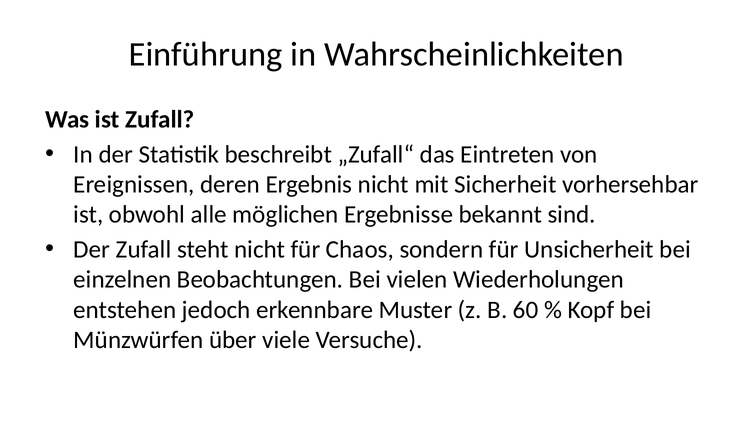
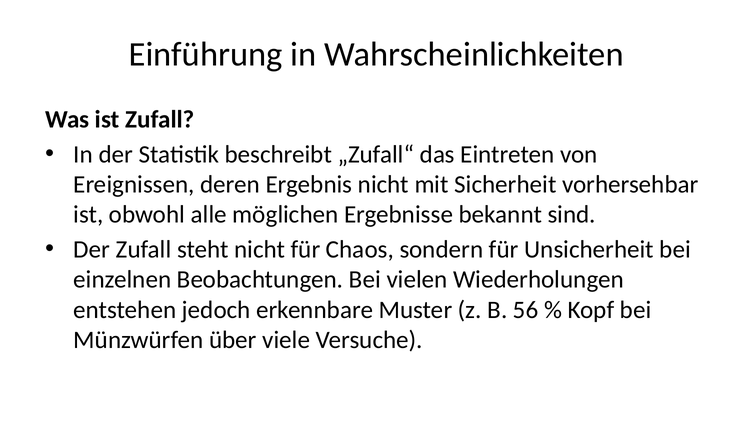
60: 60 -> 56 (526, 310)
